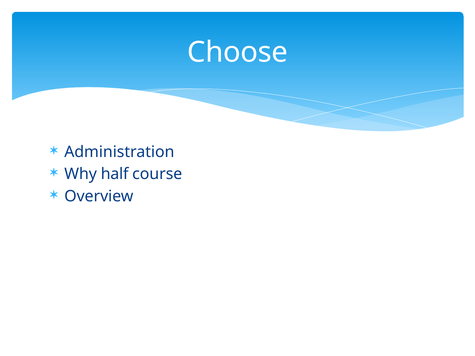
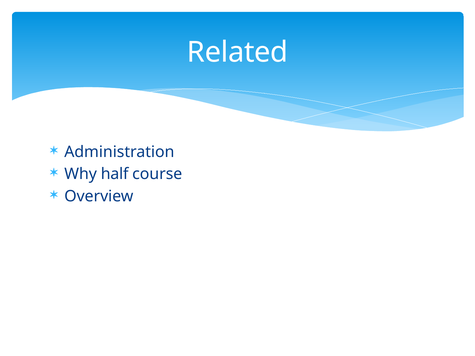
Choose: Choose -> Related (238, 52)
